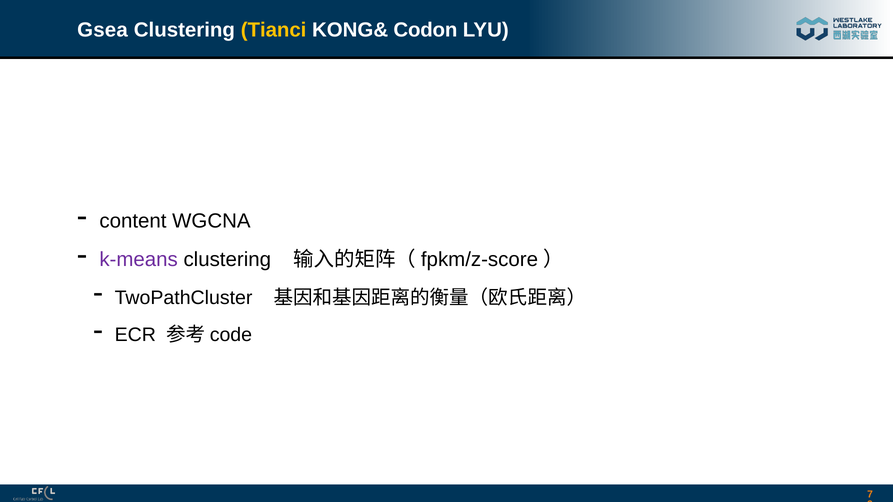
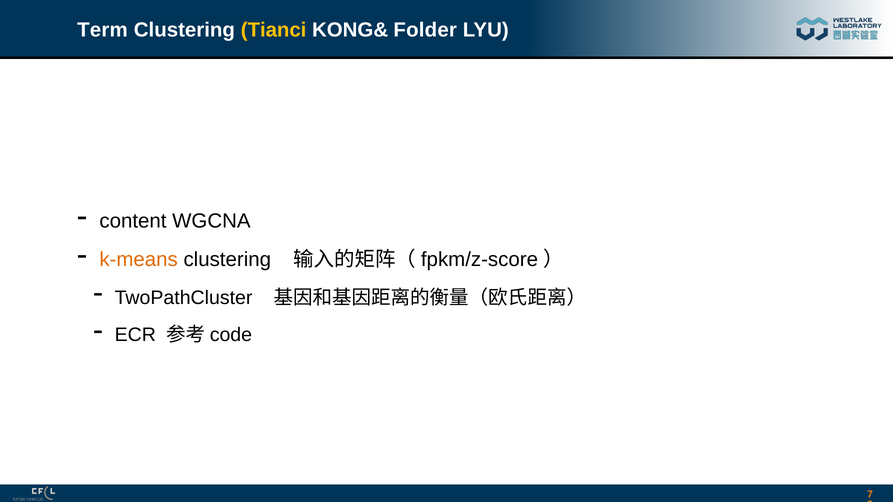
Gsea: Gsea -> Term (102, 30)
Codon: Codon -> Folder (425, 30)
k-means colour: purple -> orange (139, 260)
